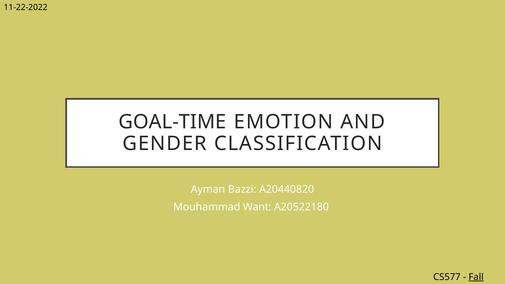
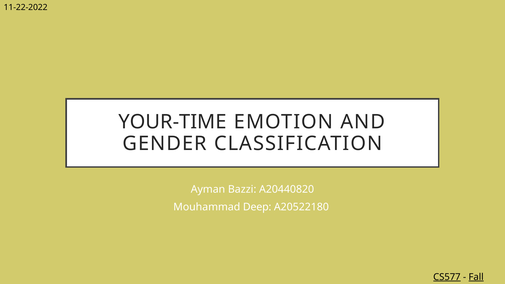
GOAL-TIME: GOAL-TIME -> YOUR-TIME (173, 122)
Want: Want -> Deep (257, 207)
CS577 underline: none -> present (447, 277)
